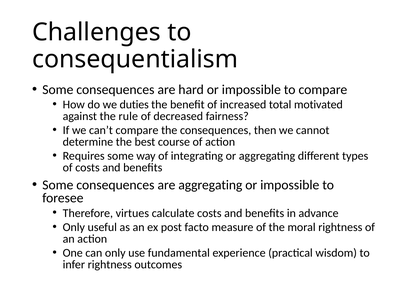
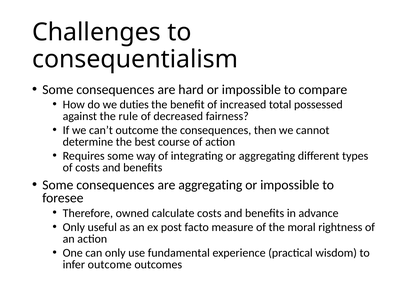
motivated: motivated -> possessed (318, 105)
can’t compare: compare -> outcome (137, 130)
virtues: virtues -> owned (132, 213)
infer rightness: rightness -> outcome (110, 264)
